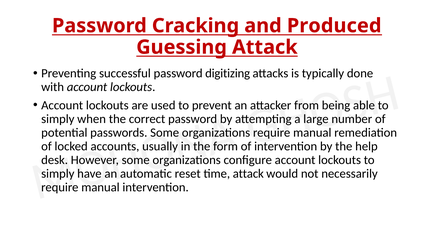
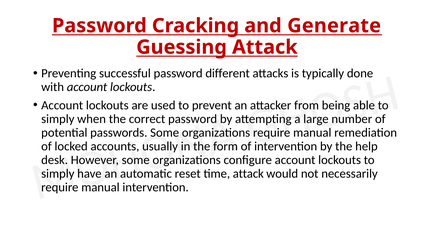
Produced: Produced -> Generate (334, 26)
digitizing: digitizing -> different (228, 73)
